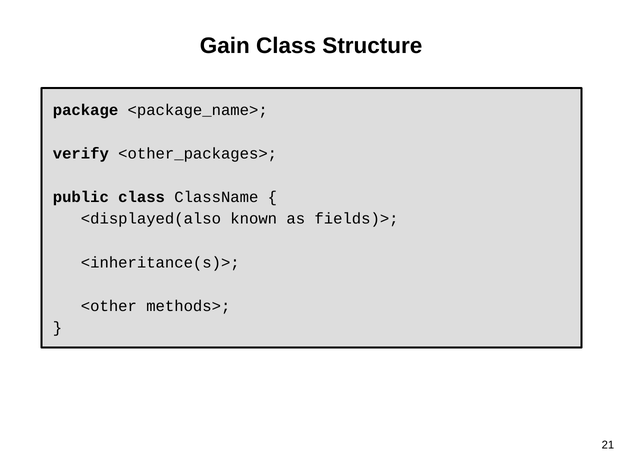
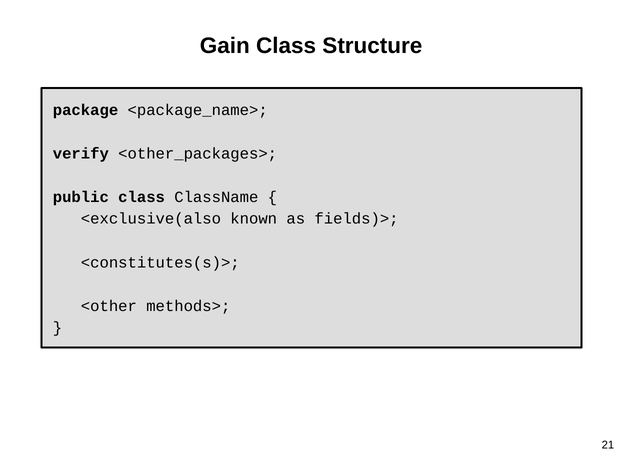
<displayed(also: <displayed(also -> <exclusive(also (151, 219)
<inheritance(s)>: <inheritance(s)> -> <constitutes(s)> (160, 263)
